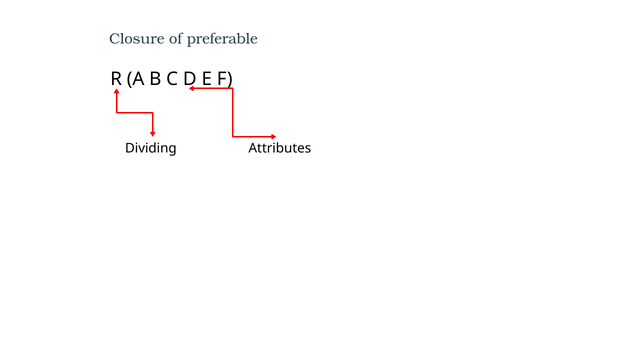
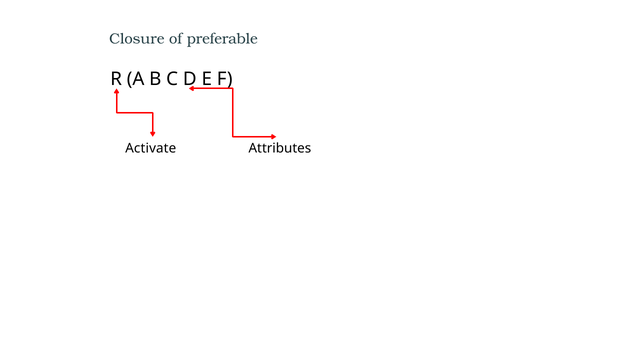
Dividing: Dividing -> Activate (151, 148)
